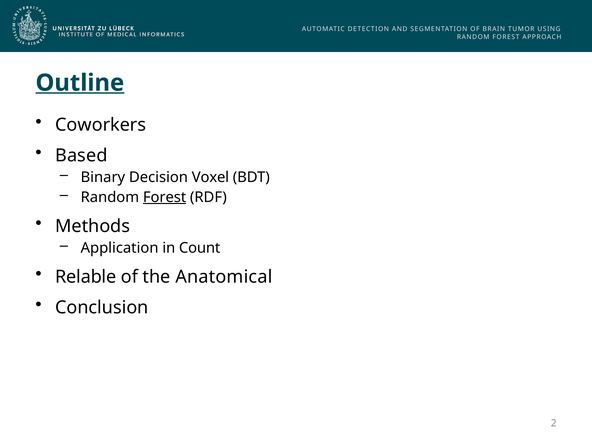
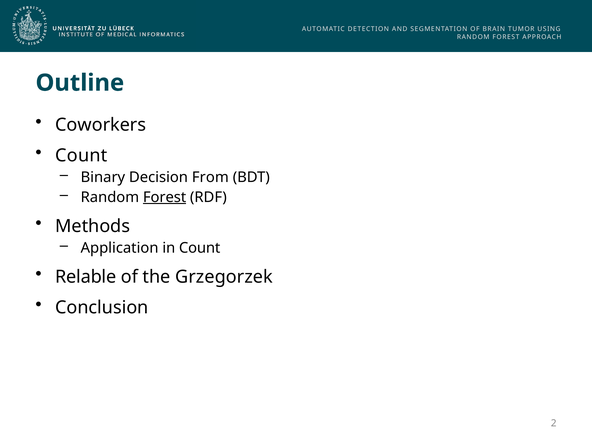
Outline underline: present -> none (80, 83)
Based: Based -> Count (81, 155)
Voxel: Voxel -> From (210, 177)
Anatomical: Anatomical -> Grzegorzek (224, 277)
